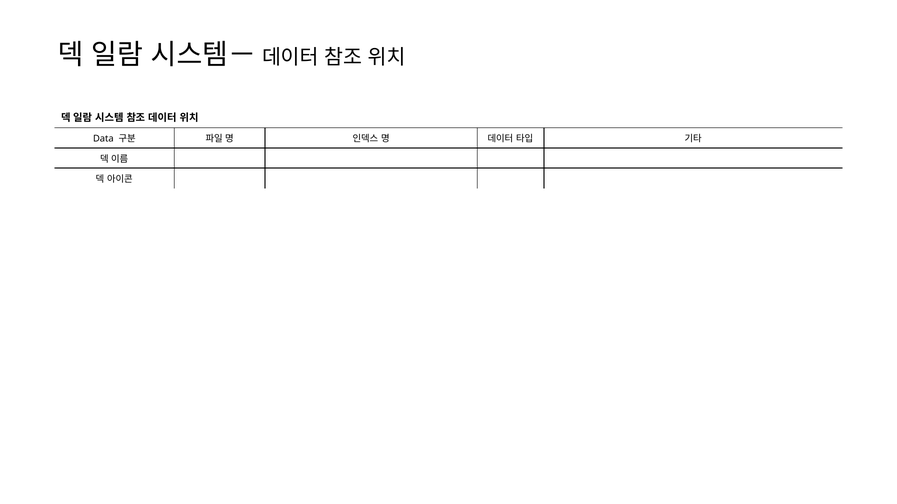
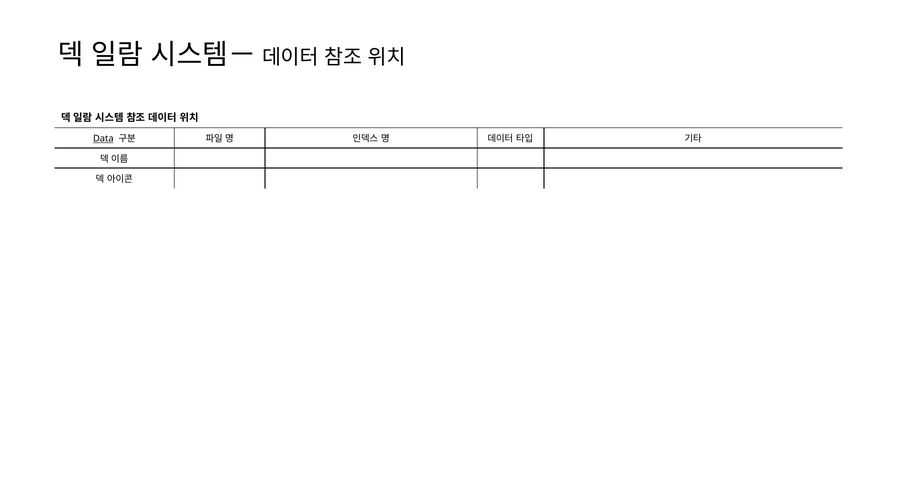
Data underline: none -> present (103, 139)
